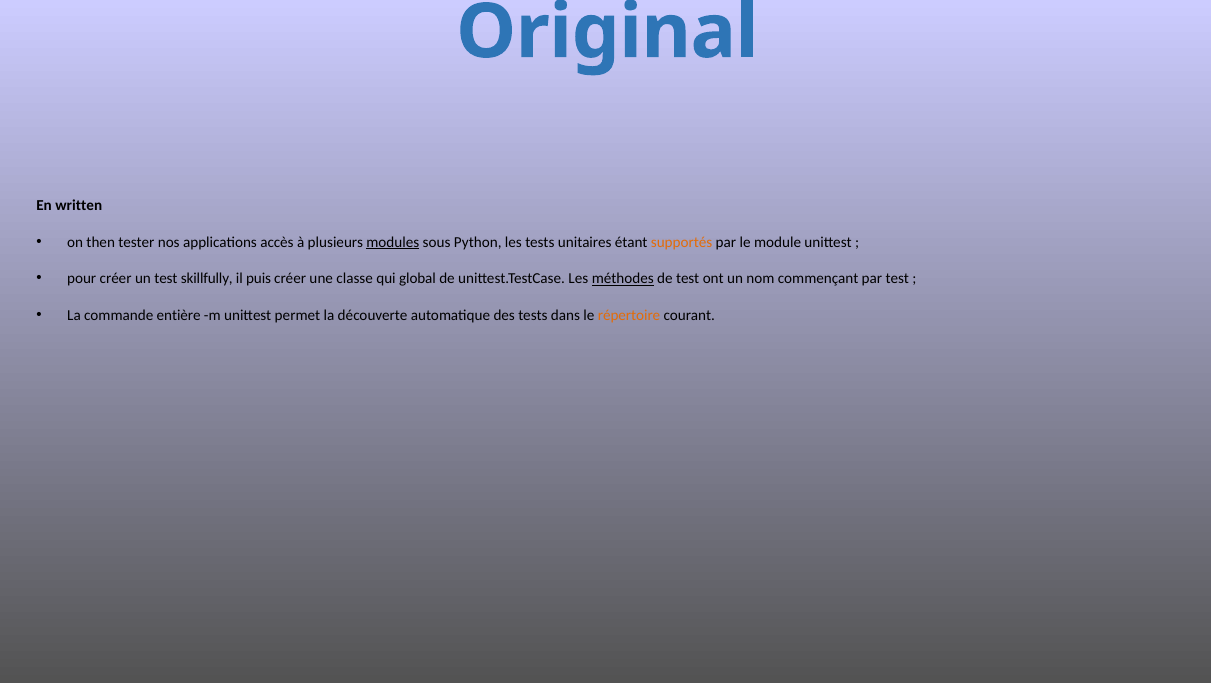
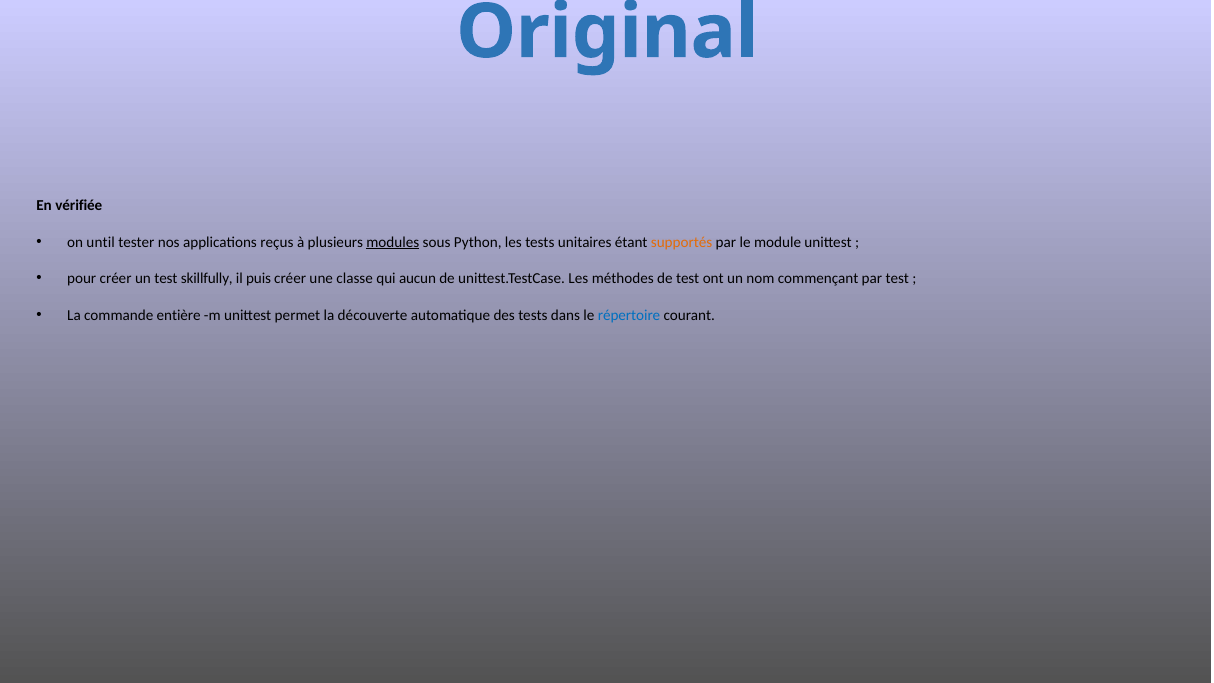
written: written -> vérifiée (79, 206)
then: then -> until (101, 242)
accès: accès -> reçus (277, 242)
global: global -> aucun (418, 279)
méthodes underline: present -> none (623, 279)
répertoire colour: orange -> blue (629, 315)
